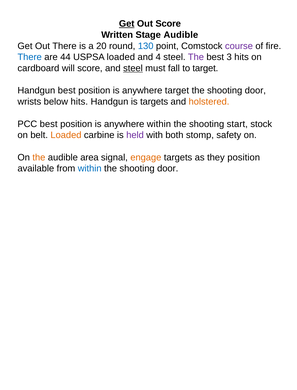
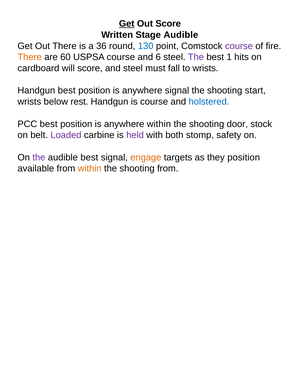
20: 20 -> 36 (101, 46)
There colour: blue -> orange (30, 57)
44: 44 -> 60 (65, 57)
USPSA loaded: loaded -> course (121, 57)
4: 4 -> 6 (158, 57)
3: 3 -> 1 (229, 57)
steel underline: present -> none (133, 68)
to target: target -> wrists (205, 68)
anywhere target: target -> signal (177, 90)
door: door -> start (255, 90)
below hits: hits -> rest (79, 102)
is targets: targets -> course (154, 102)
holstered colour: orange -> blue (209, 102)
start: start -> door (237, 124)
Loaded colour: orange -> purple (66, 135)
the colour: orange -> purple (39, 157)
audible area: area -> best (89, 157)
within colour: blue -> orange (90, 168)
door: door -> from (168, 168)
